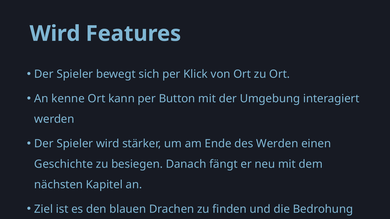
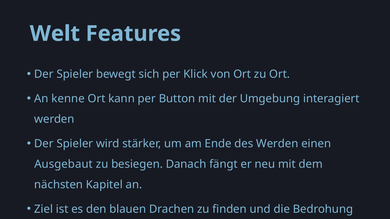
Wird: Wird -> Welt (55, 34)
Geschichte: Geschichte -> Ausgebaut (64, 164)
